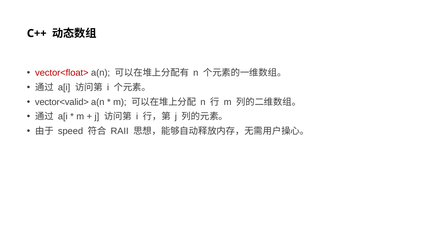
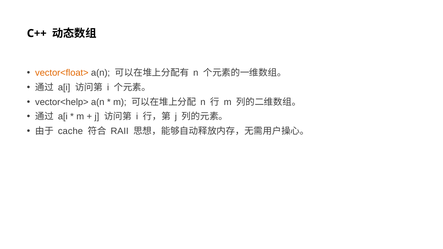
vector<float> colour: red -> orange (62, 73)
vector<valid>: vector<valid> -> vector<help> (62, 102)
speed: speed -> cache (70, 131)
